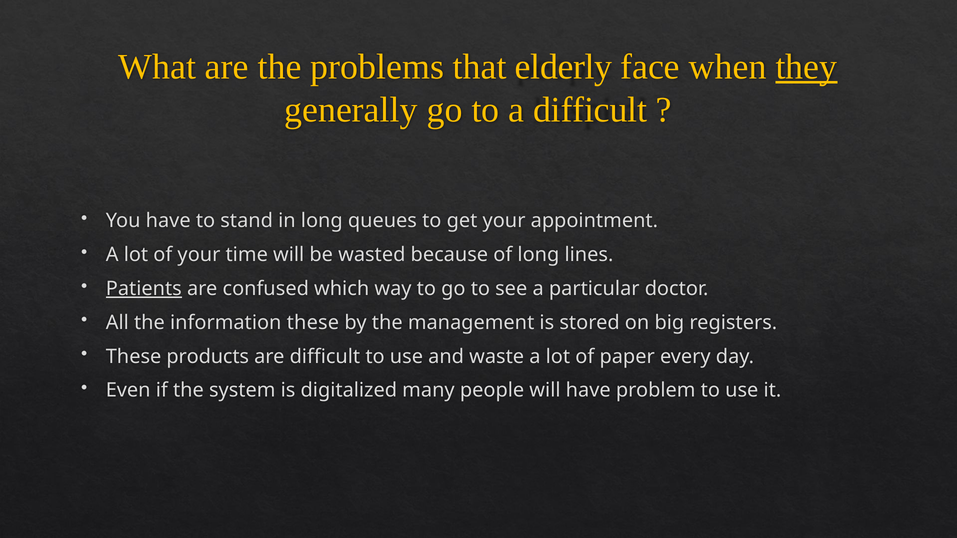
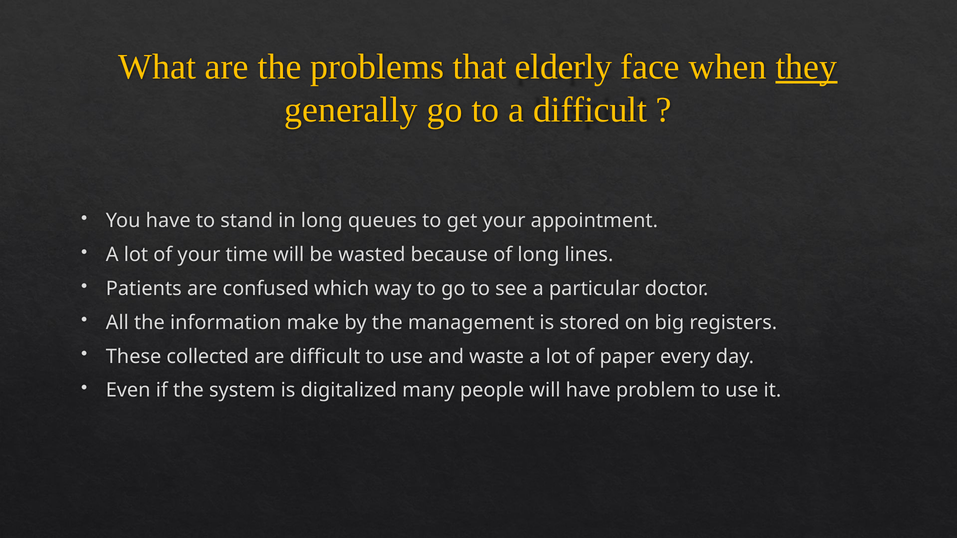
Patients underline: present -> none (144, 289)
information these: these -> make (313, 323)
products: products -> collected (208, 357)
